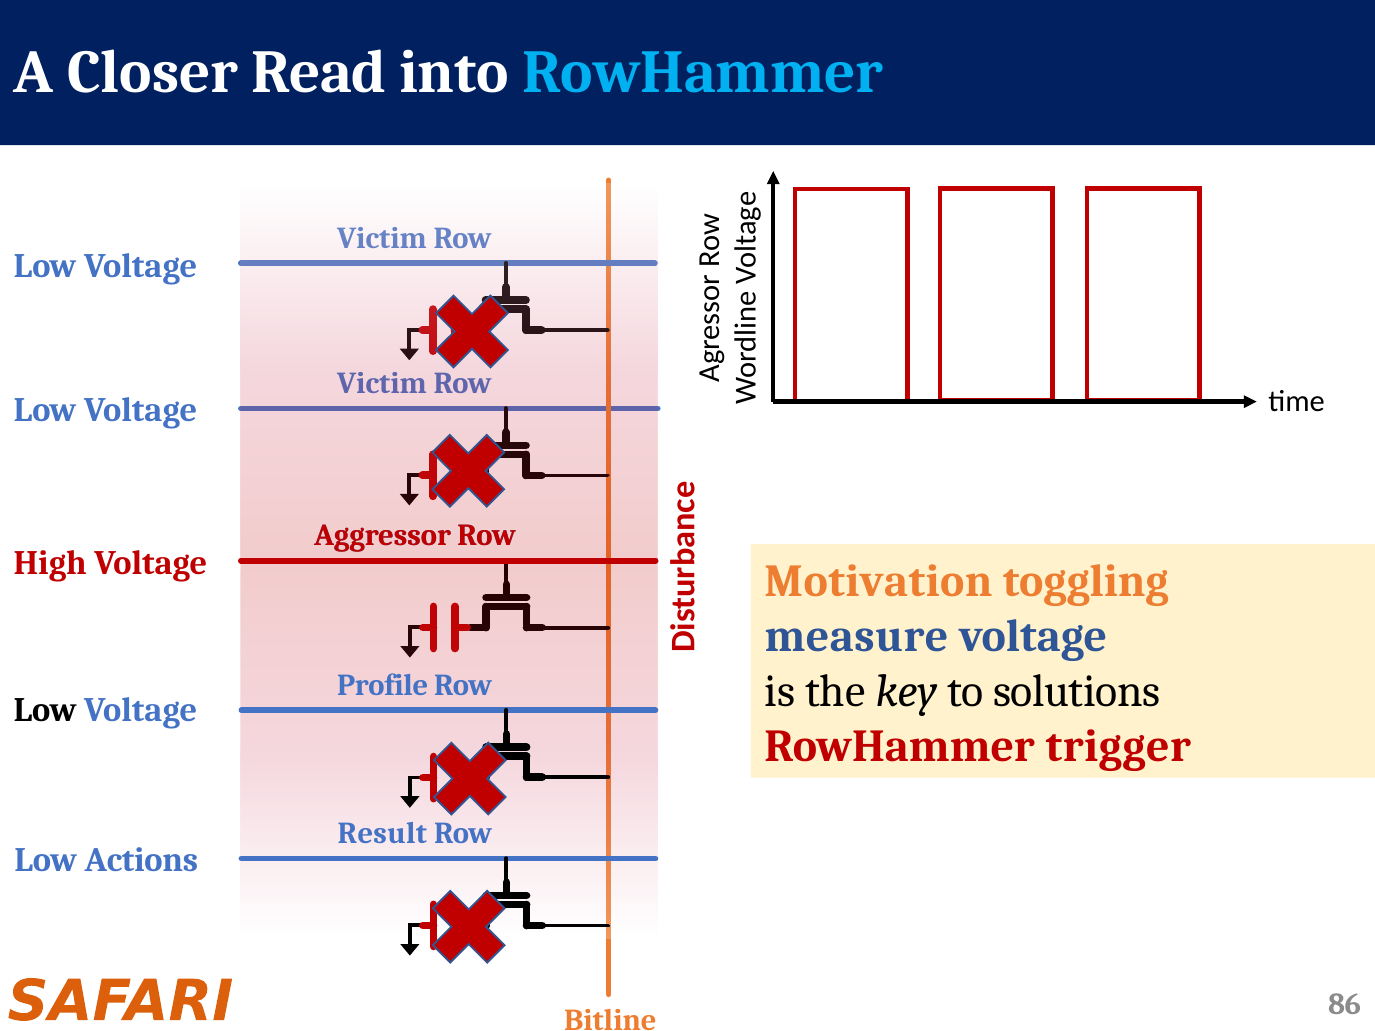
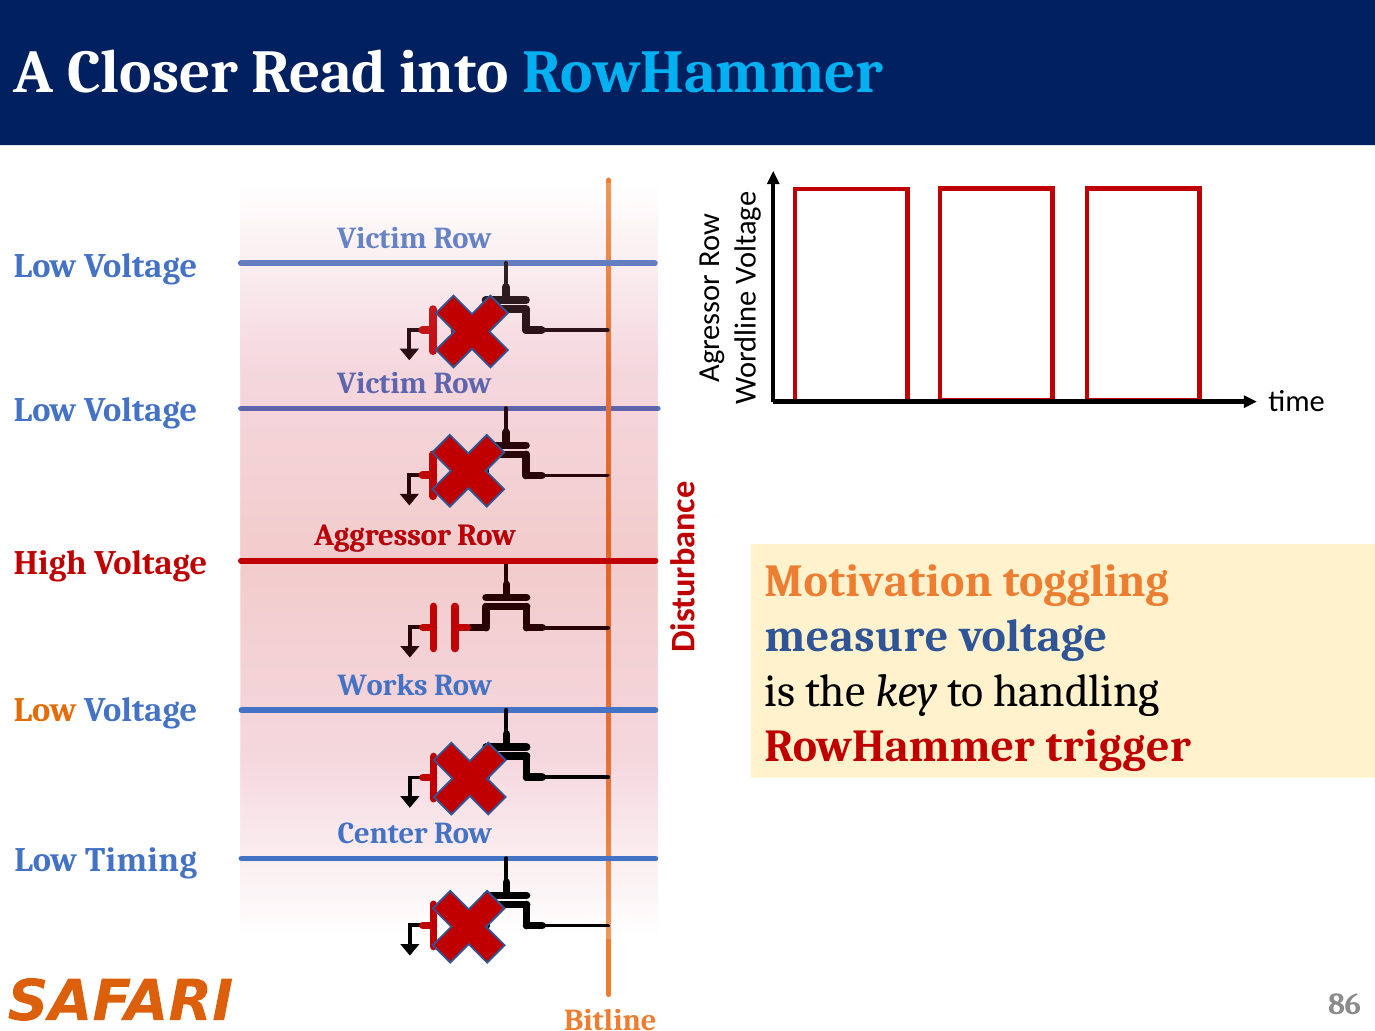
solutions: solutions -> handling (1077, 692)
Profile: Profile -> Works (383, 686)
Low colour: black -> orange (45, 711)
Result: Result -> Center (383, 834)
Actions: Actions -> Timing (141, 860)
